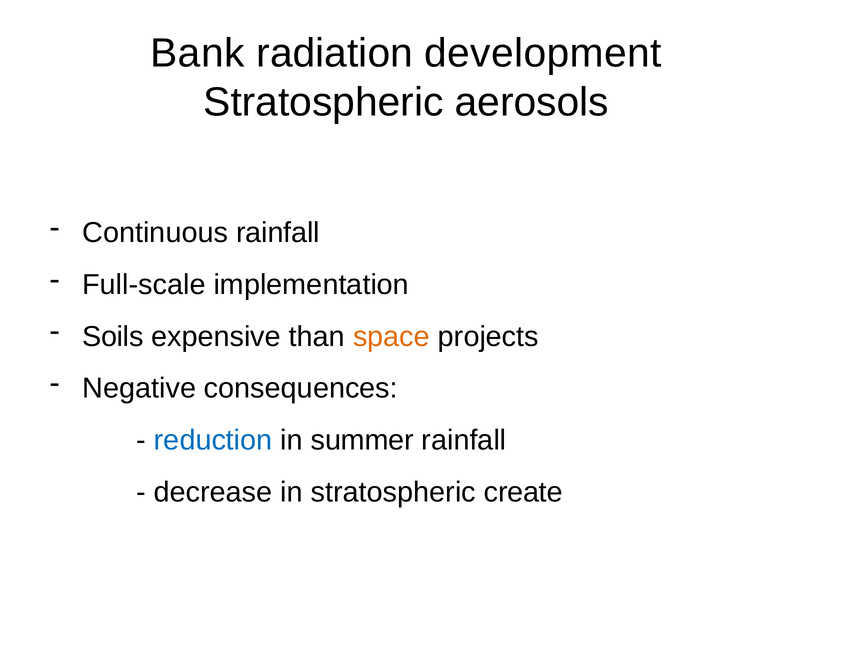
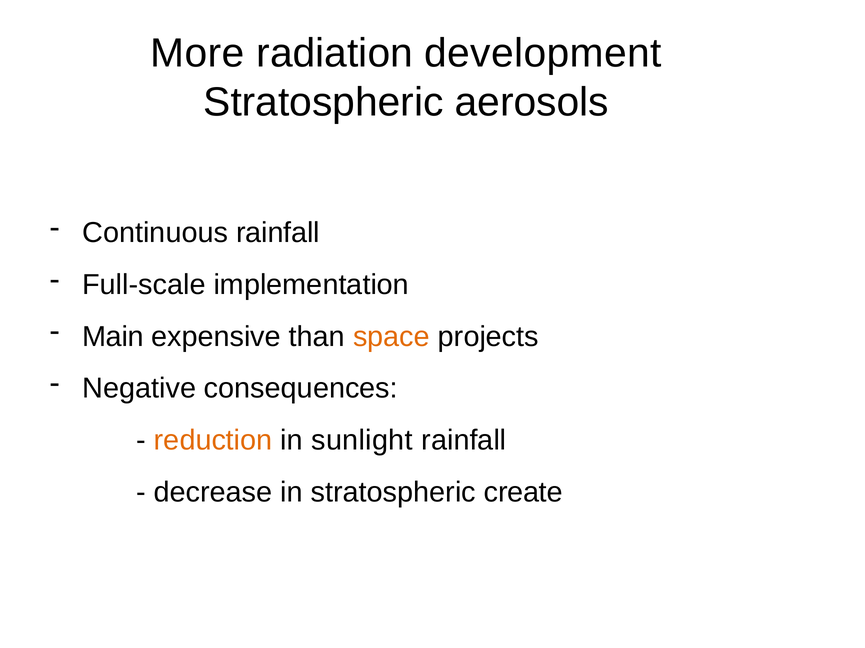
Bank: Bank -> More (197, 53)
Soils: Soils -> Main (113, 337)
reduction colour: blue -> orange (213, 441)
summer: summer -> sunlight (362, 441)
